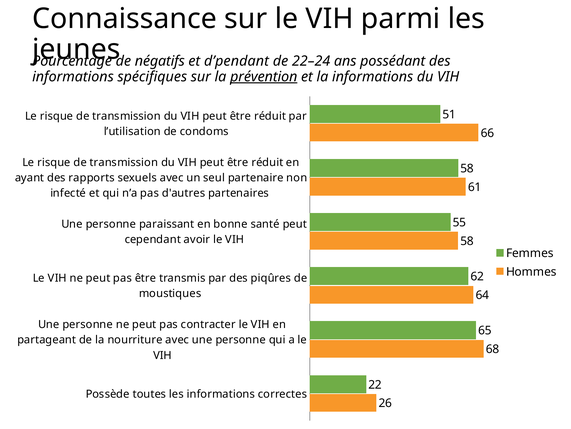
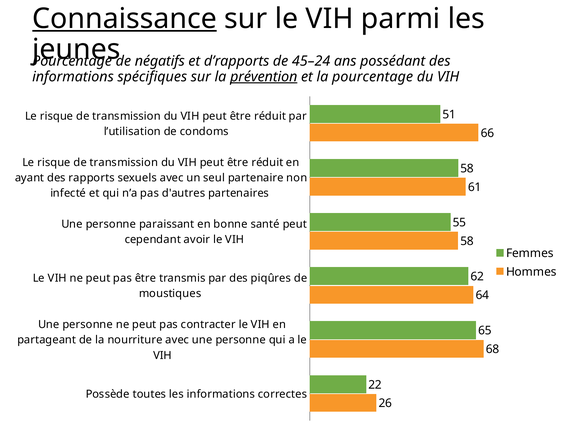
Connaissance underline: none -> present (125, 19)
d’pendant: d’pendant -> d’rapports (237, 61)
22–24: 22–24 -> 45–24 (311, 61)
la informations: informations -> pourcentage (373, 77)
